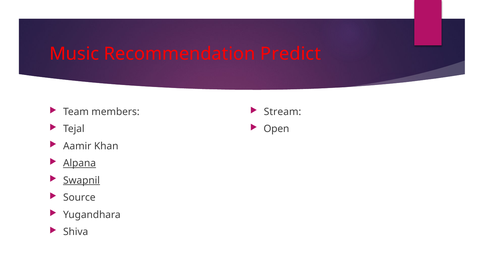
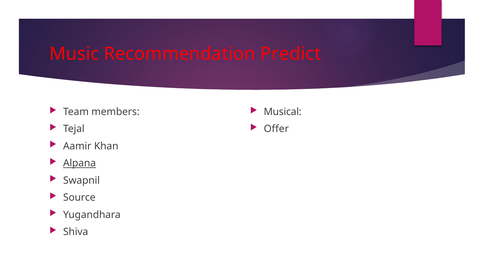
Stream: Stream -> Musical (283, 112)
Open: Open -> Offer (276, 129)
Swapnil underline: present -> none (81, 181)
